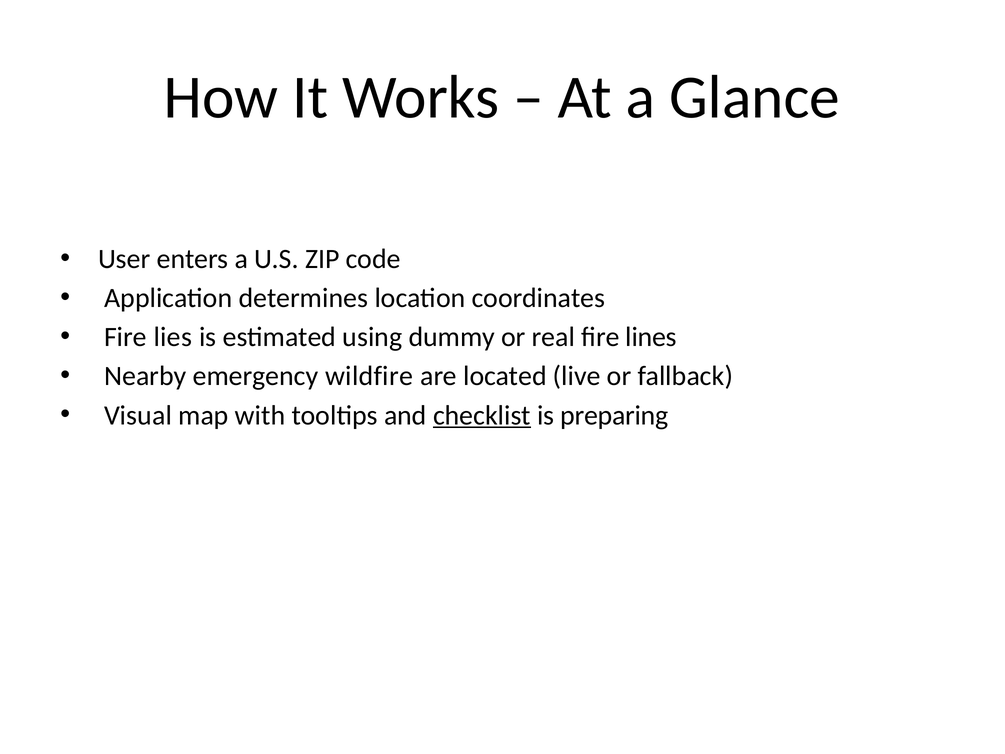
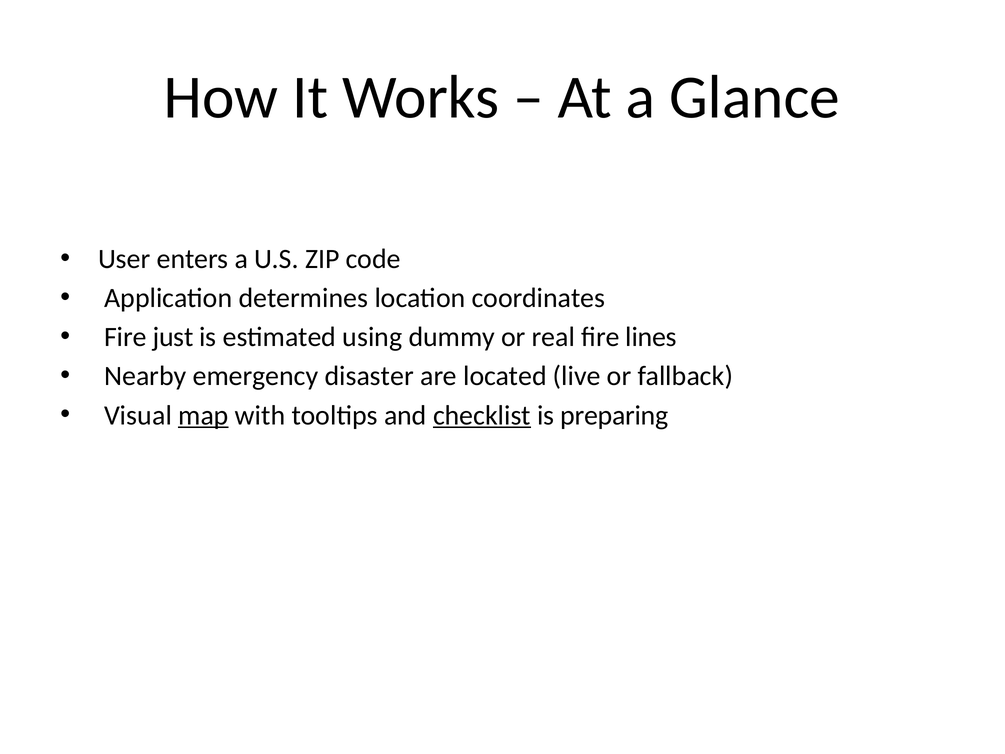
lies: lies -> just (173, 337)
wildfire: wildfire -> disaster (369, 376)
map underline: none -> present (203, 415)
